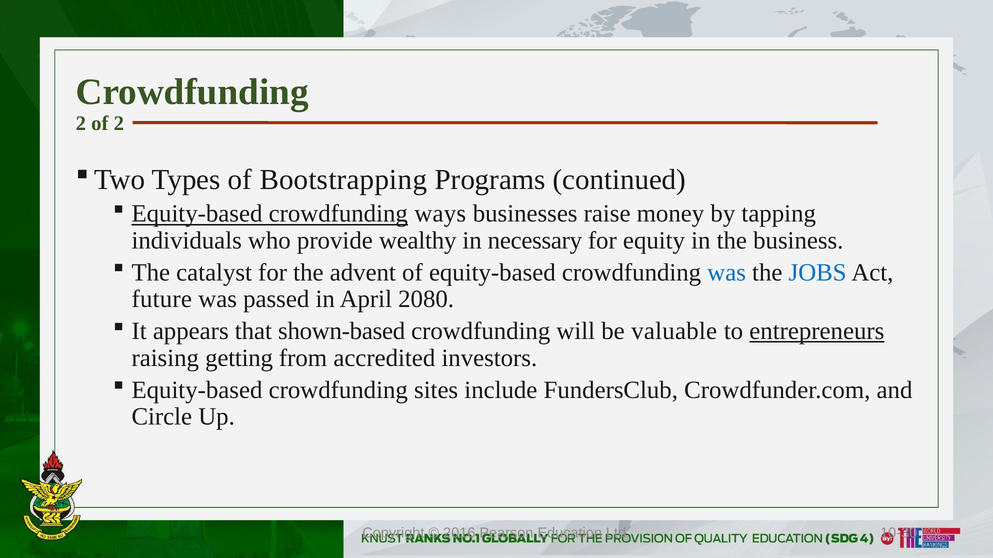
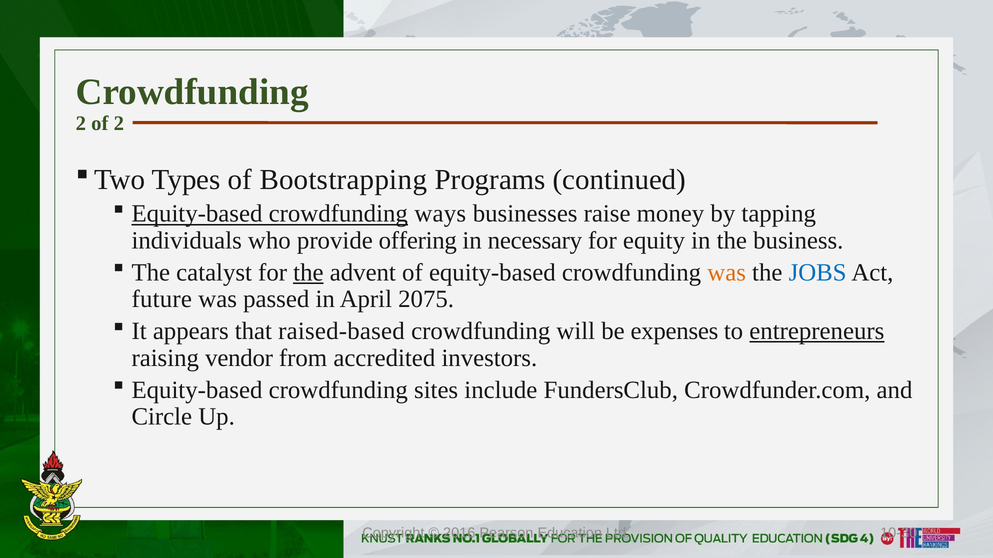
wealthy: wealthy -> offering (418, 241)
the underline: none -> present (308, 273)
was colour: blue -> orange (727, 273)
2080: 2080 -> 2075 (426, 300)
shown-based: shown-based -> raised-based (341, 331)
valuable: valuable -> expenses (674, 331)
getting: getting -> vendor (239, 358)
